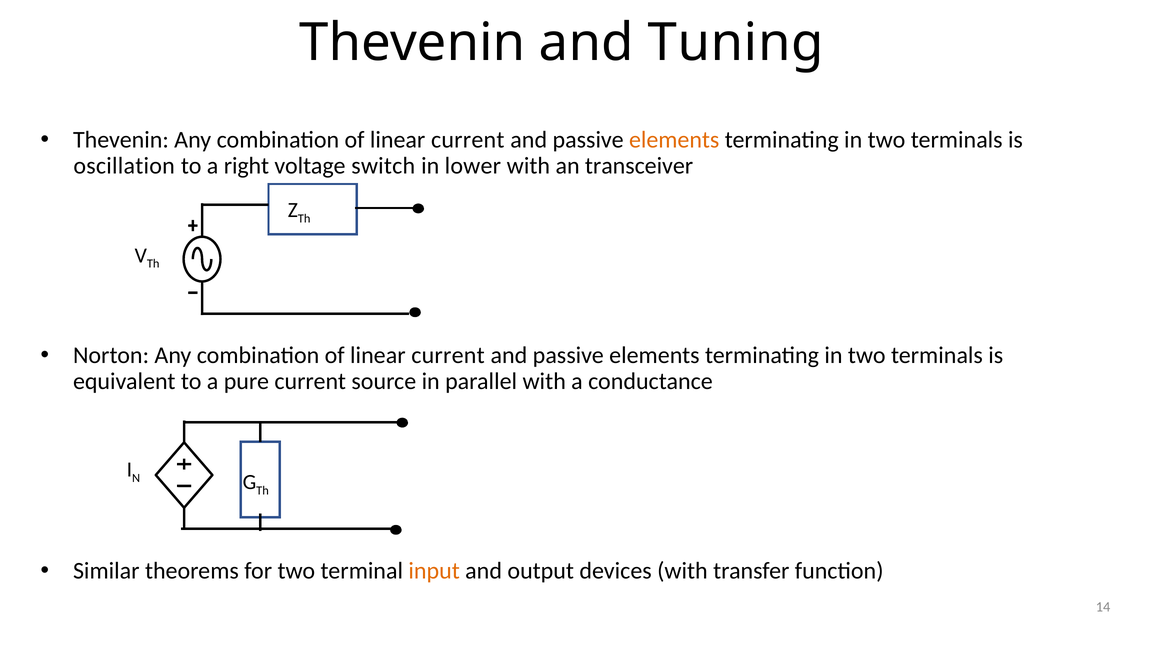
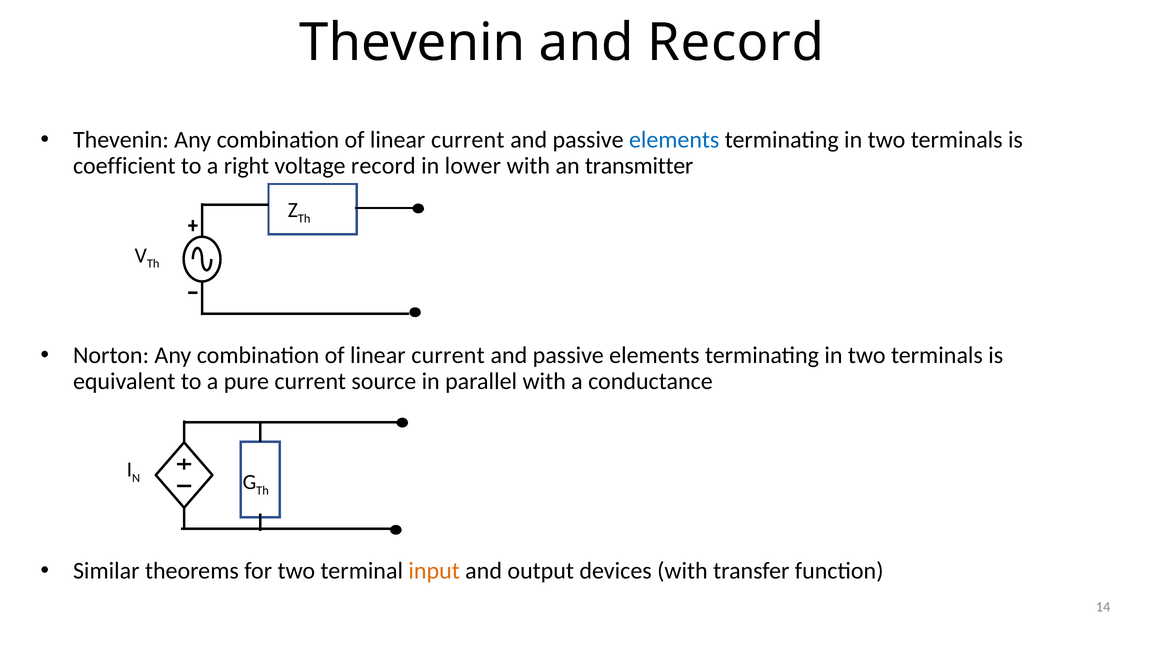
and Tuning: Tuning -> Record (736, 43)
elements colour: orange -> blue (674, 140)
oscillation: oscillation -> coefficient (124, 165)
voltage switch: switch -> record (383, 165)
transceiver: transceiver -> transmitter (639, 165)
